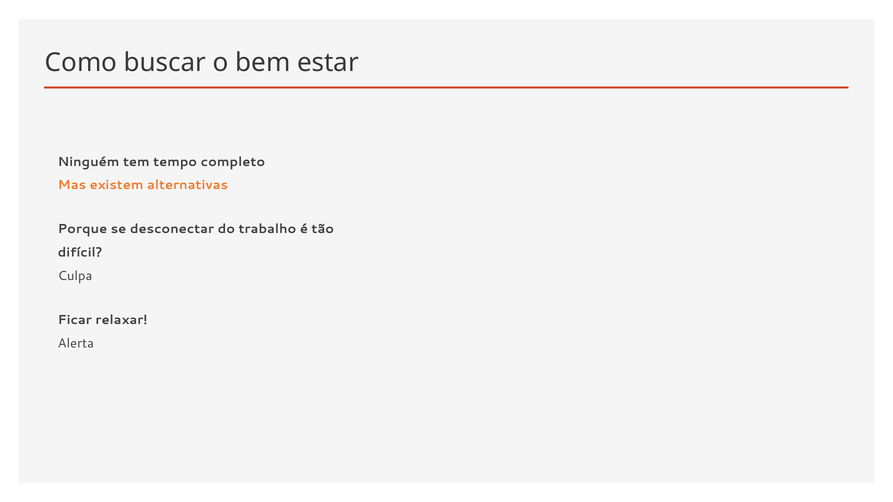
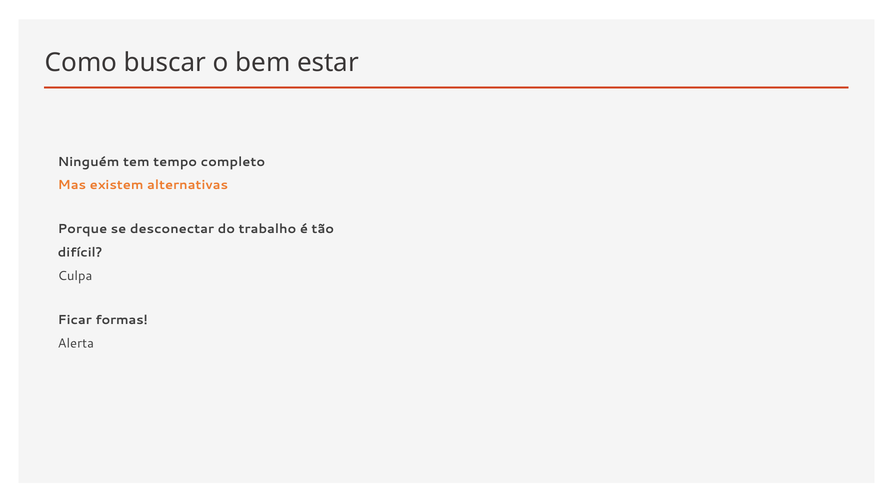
relaxar: relaxar -> formas (122, 320)
